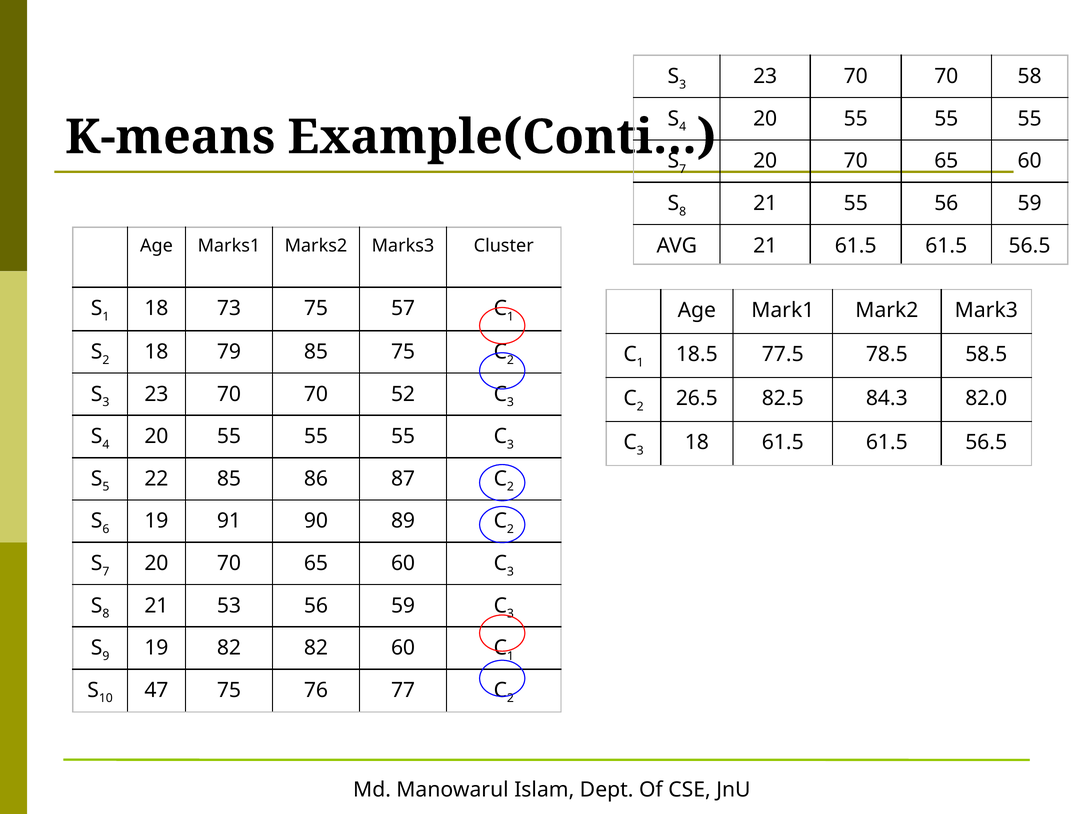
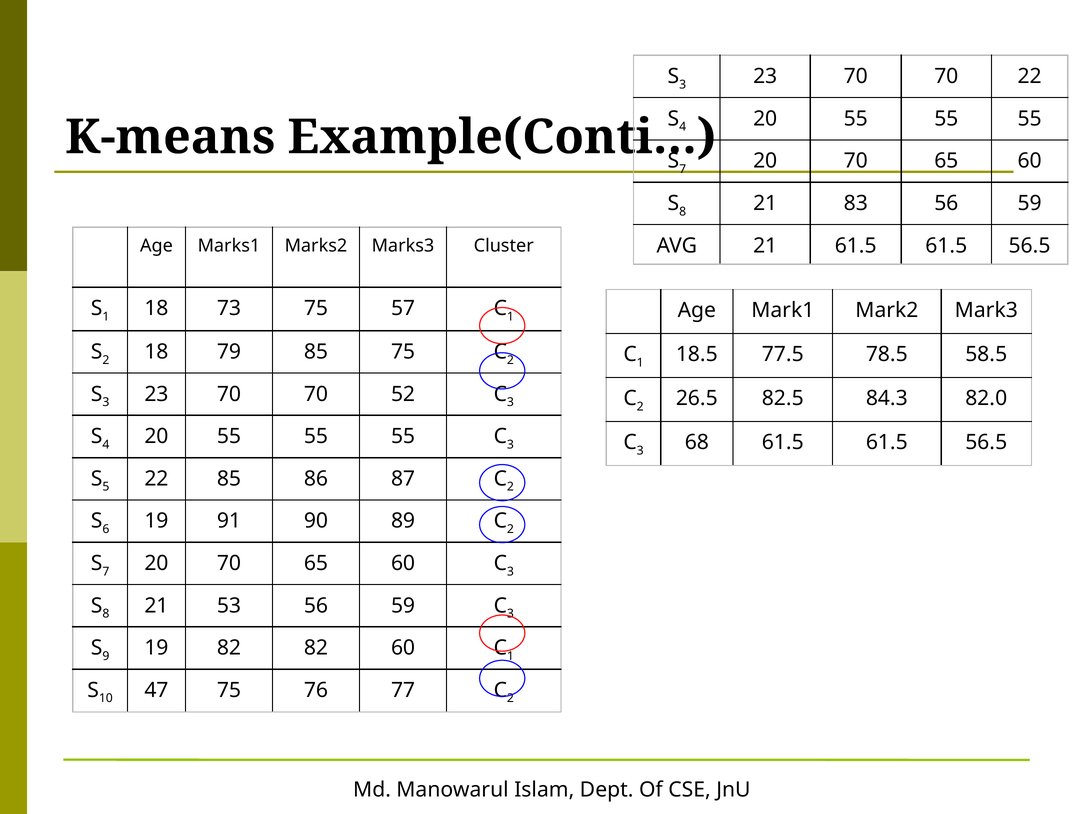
70 58: 58 -> 22 (1030, 76)
21 55: 55 -> 83 (856, 203)
18: 18 -> 68 (697, 443)
